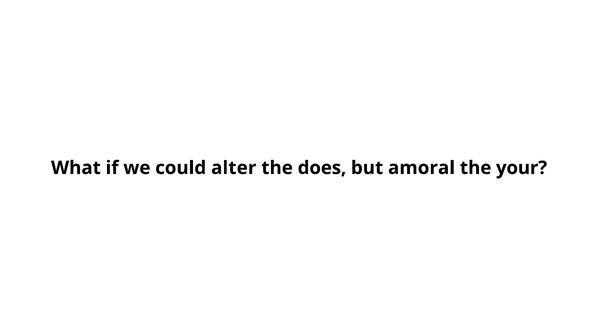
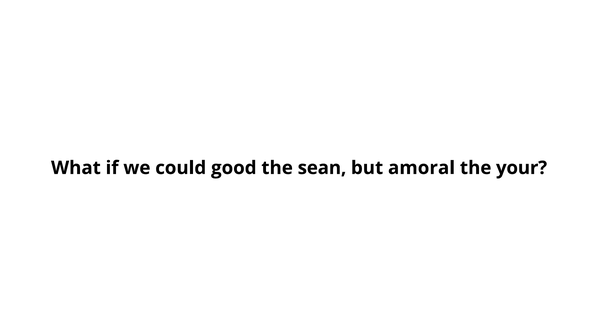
alter: alter -> good (234, 168)
does: does -> sean (322, 168)
